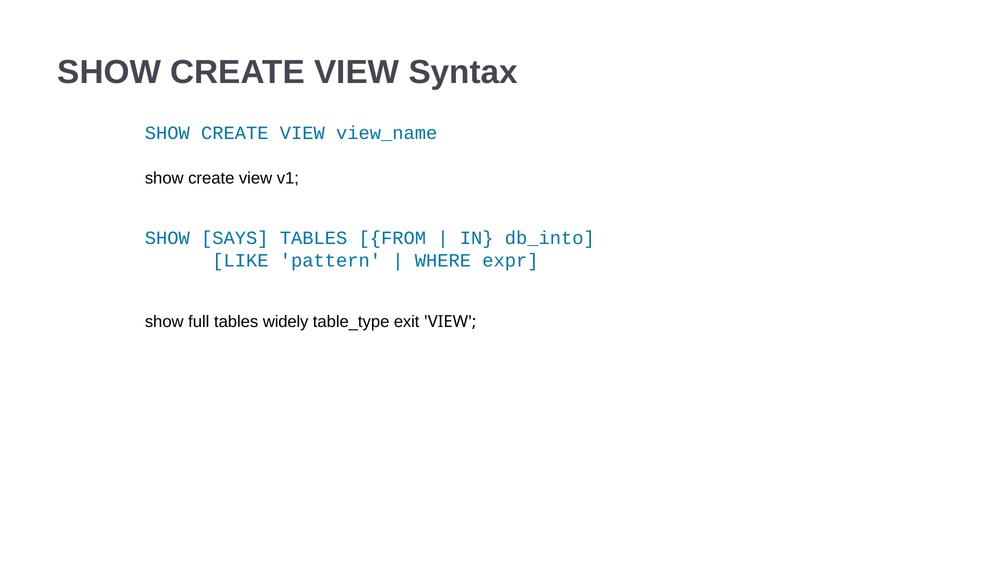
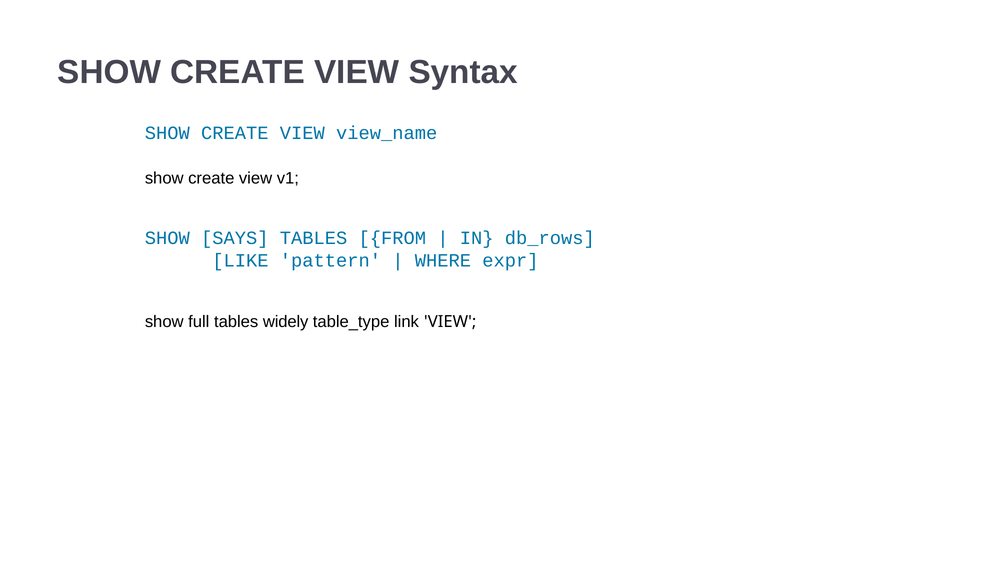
db_into: db_into -> db_rows (550, 238)
exit: exit -> link (407, 322)
